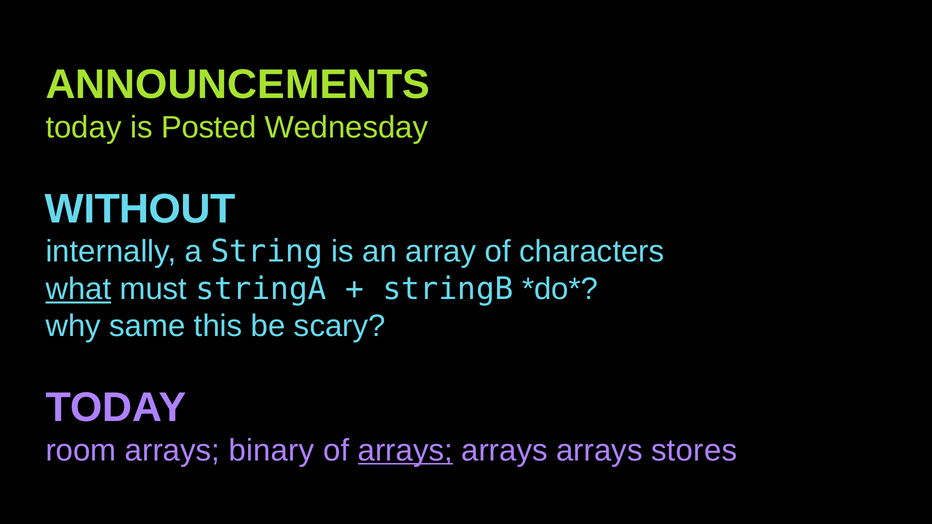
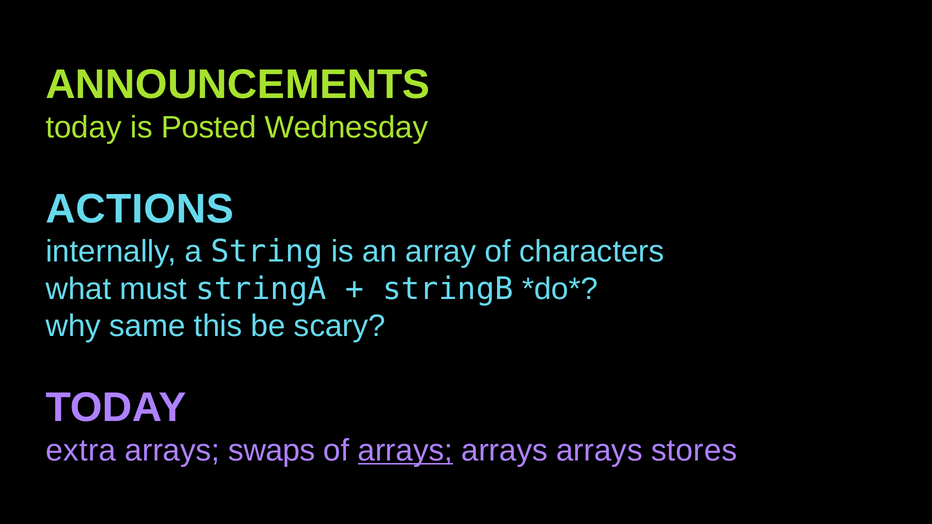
WITHOUT: WITHOUT -> ACTIONS (140, 209)
what underline: present -> none (78, 289)
room: room -> extra (81, 451)
binary: binary -> swaps (272, 451)
